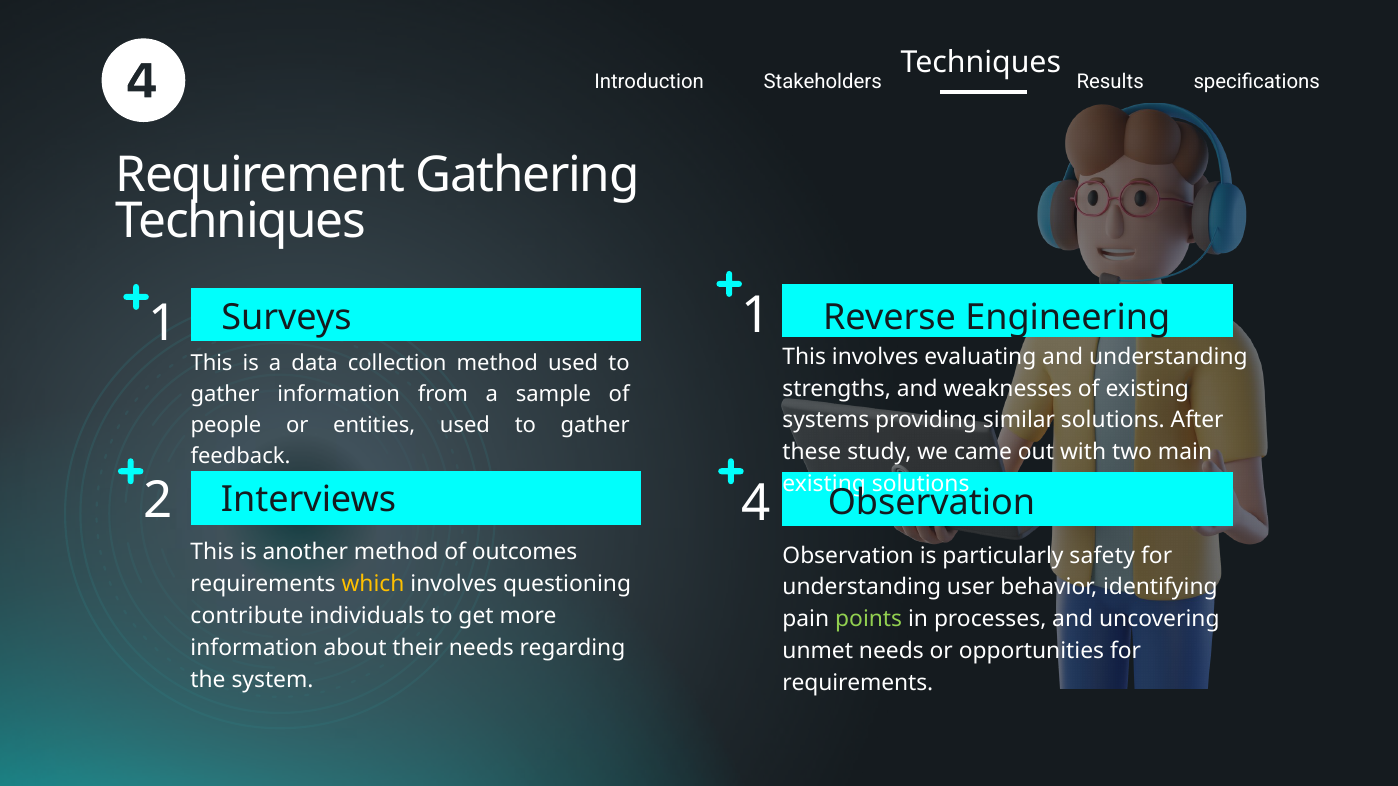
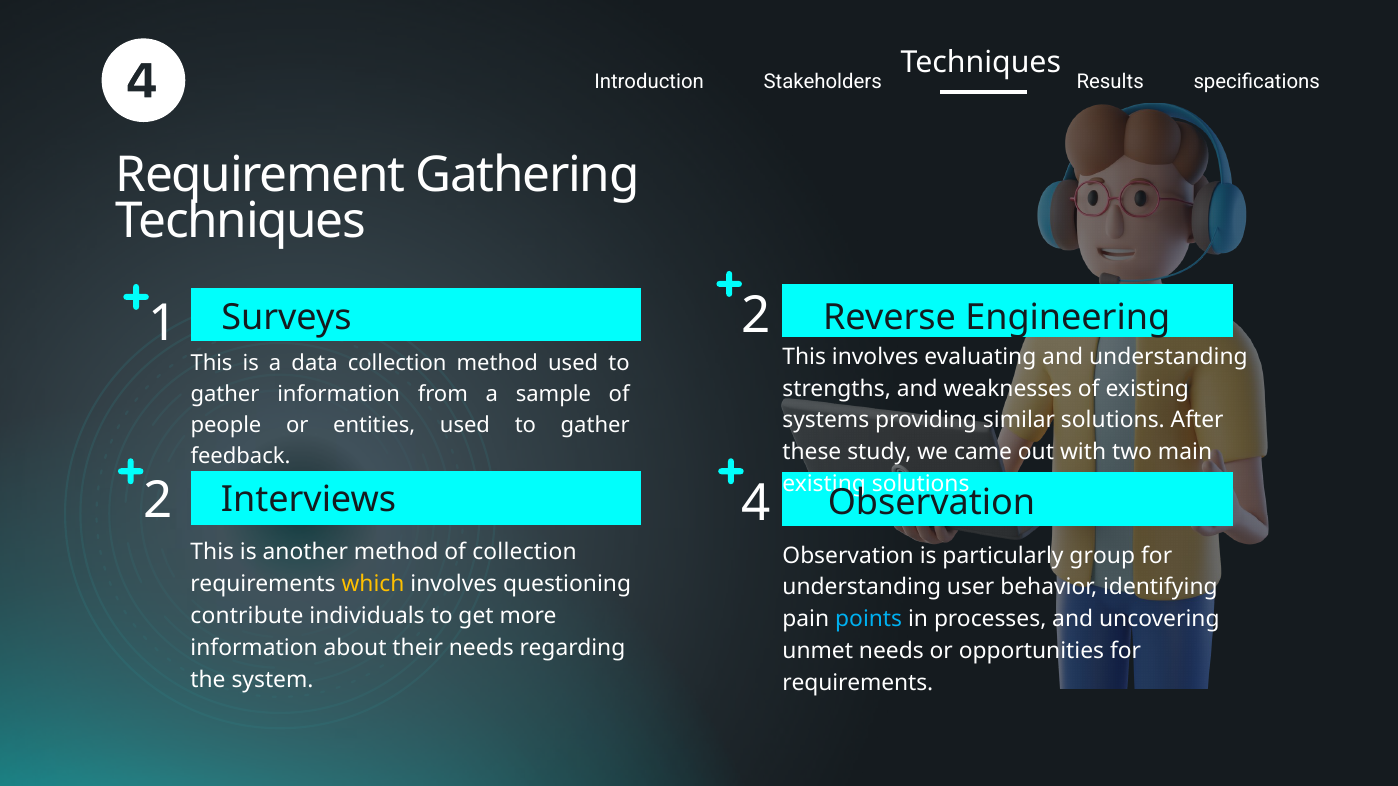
1 1: 1 -> 2 (757, 316)
of outcomes: outcomes -> collection (524, 553)
safety: safety -> group (1102, 556)
points colour: light green -> light blue (869, 620)
